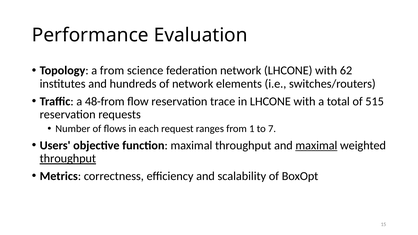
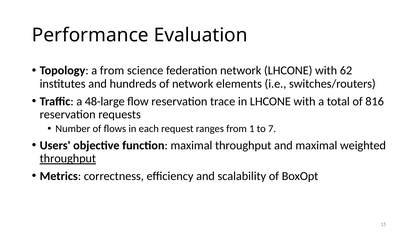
48-from: 48-from -> 48-large (105, 101)
515: 515 -> 816 (375, 101)
maximal underline: present -> none (316, 146)
